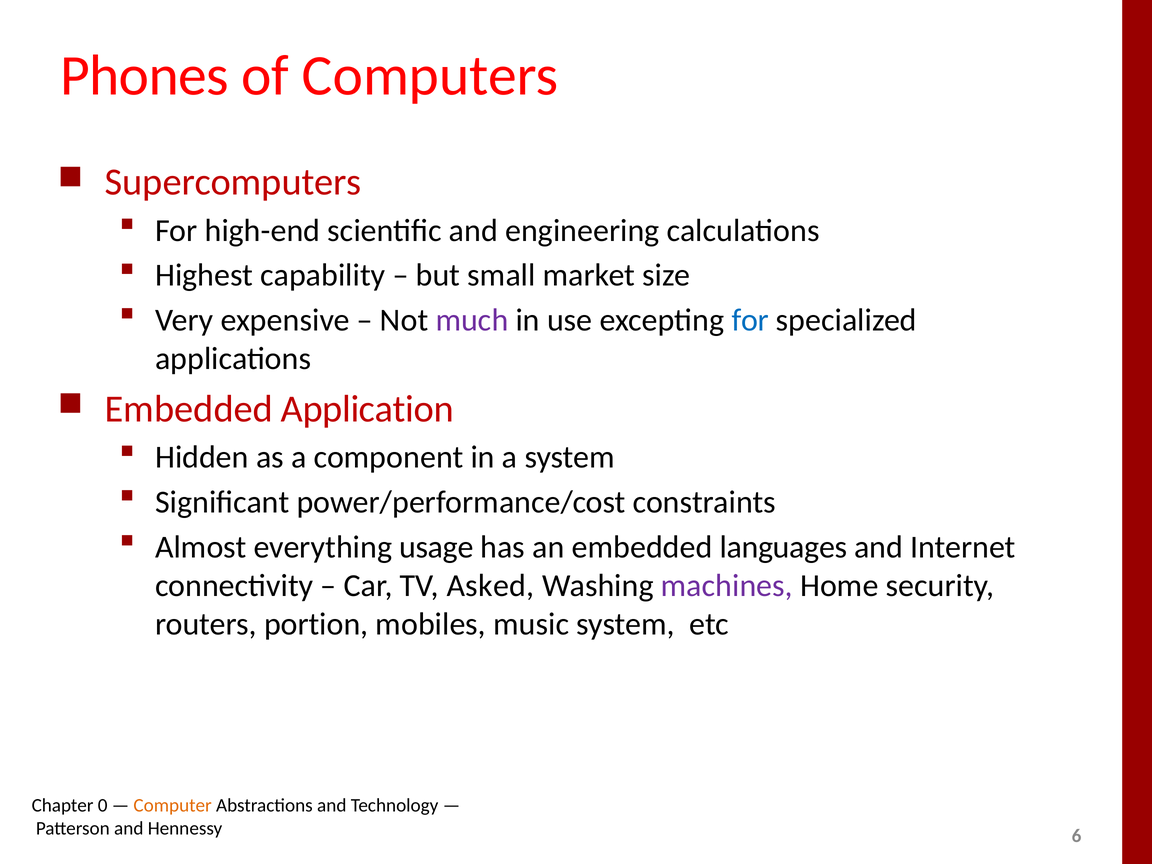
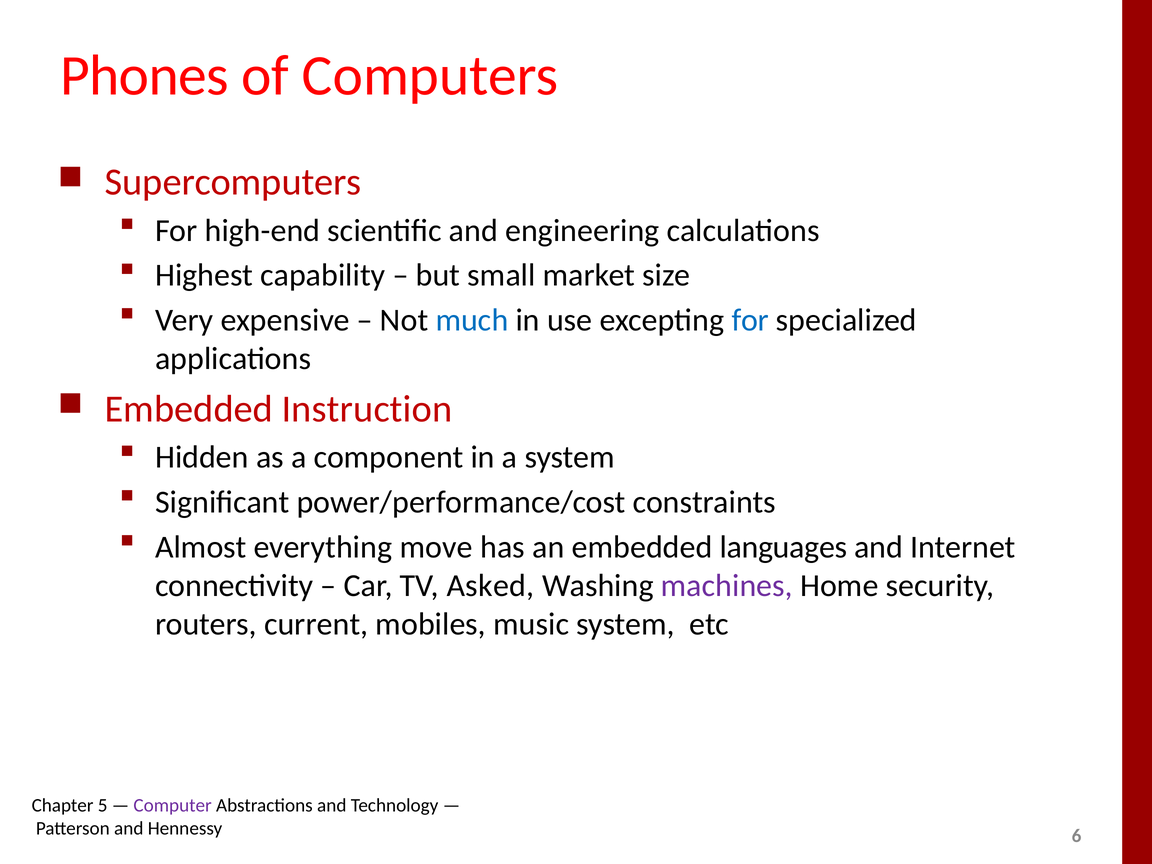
much colour: purple -> blue (472, 320)
Application: Application -> Instruction (367, 409)
usage: usage -> move (436, 547)
portion: portion -> current (316, 624)
0: 0 -> 5 (103, 805)
Computer colour: orange -> purple (173, 805)
